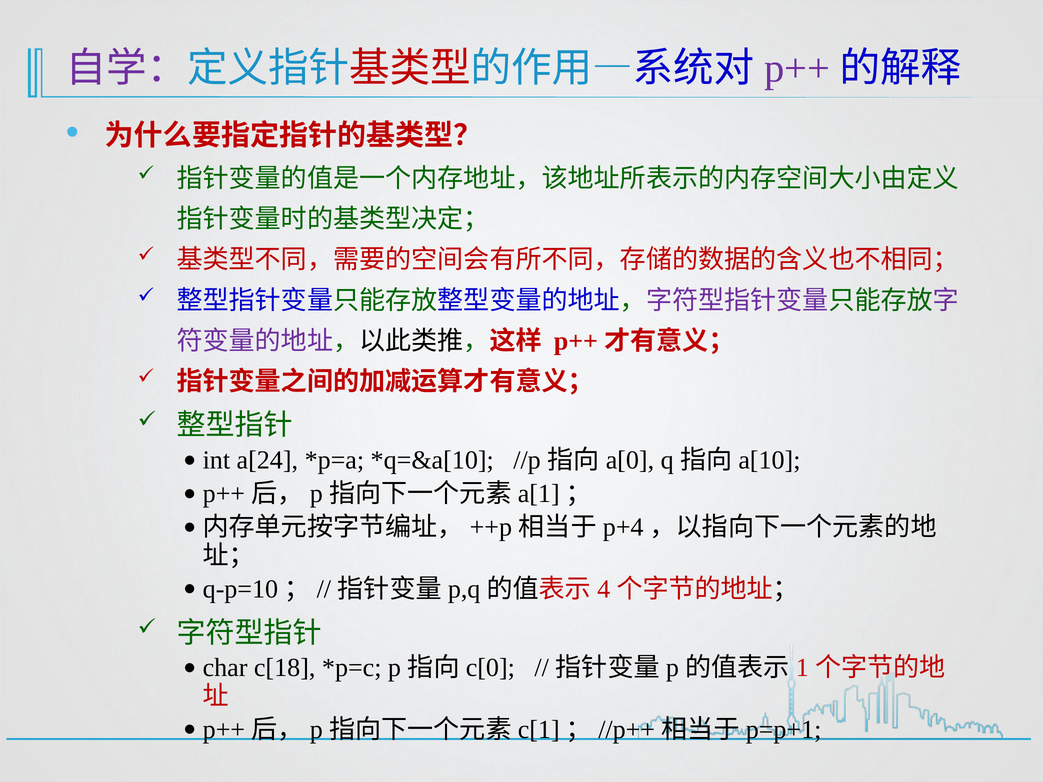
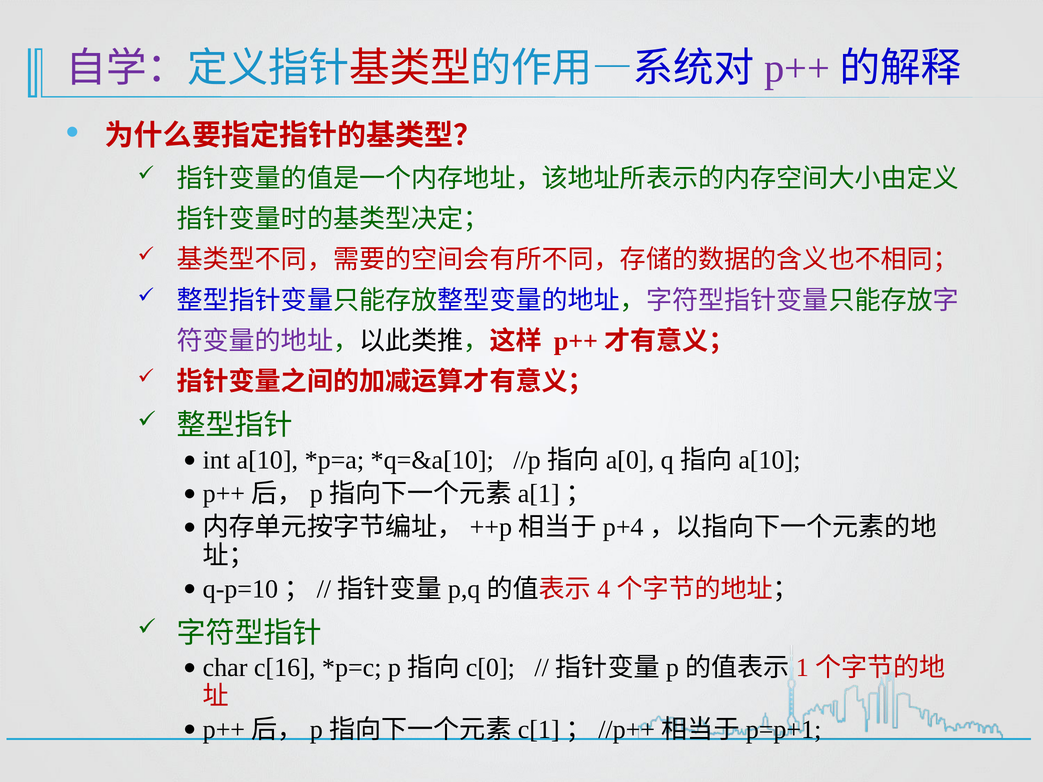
a[24: a[24 -> a[10 (267, 460)
c[18: c[18 -> c[16 (285, 668)
